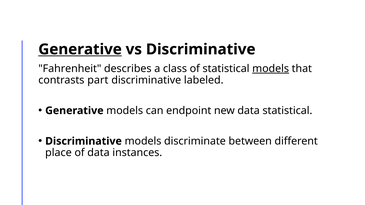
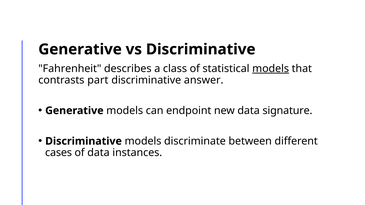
Generative underline: present -> none (80, 49)
labeled: labeled -> answer (204, 80)
data statistical: statistical -> signature (287, 111)
place: place -> cases (59, 153)
